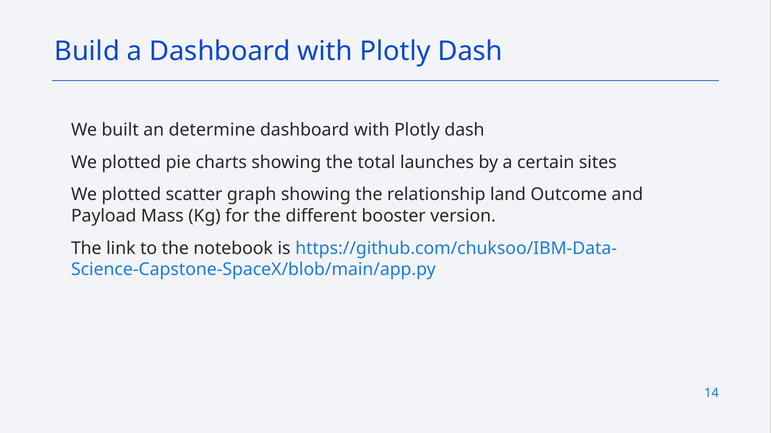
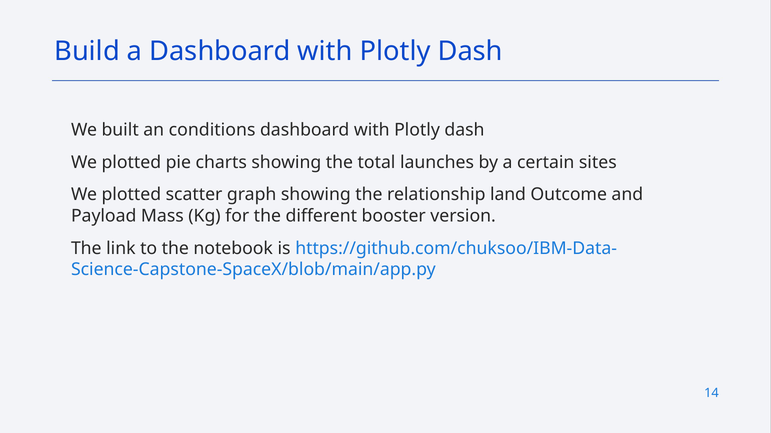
determine: determine -> conditions (212, 130)
